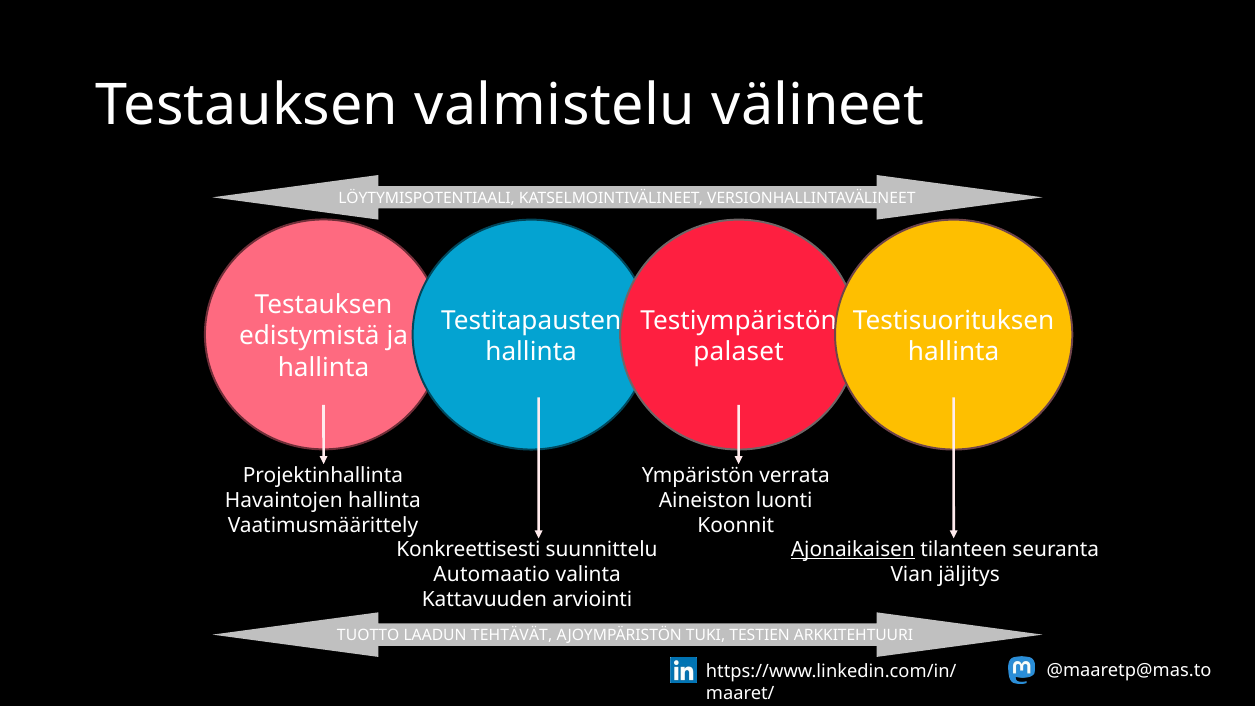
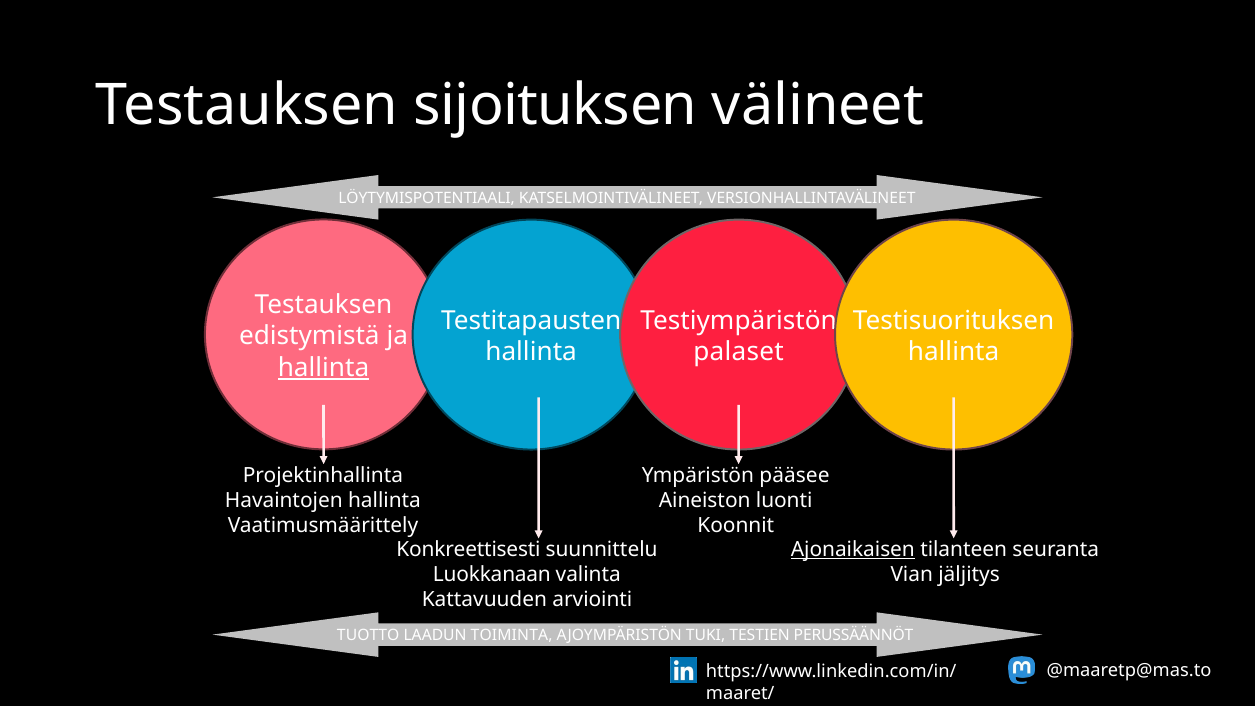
valmistelu: valmistelu -> sijoituksen (555, 105)
hallinta underline: none -> present (324, 368)
verrata: verrata -> pääsee (794, 475)
Automaatio: Automaatio -> Luokkanaan (492, 575)
TEHTÄVÄT: TEHTÄVÄT -> TOIMINTA (512, 636)
ARKKITEHTUURI: ARKKITEHTUURI -> PERUSSÄÄNNÖT (854, 636)
